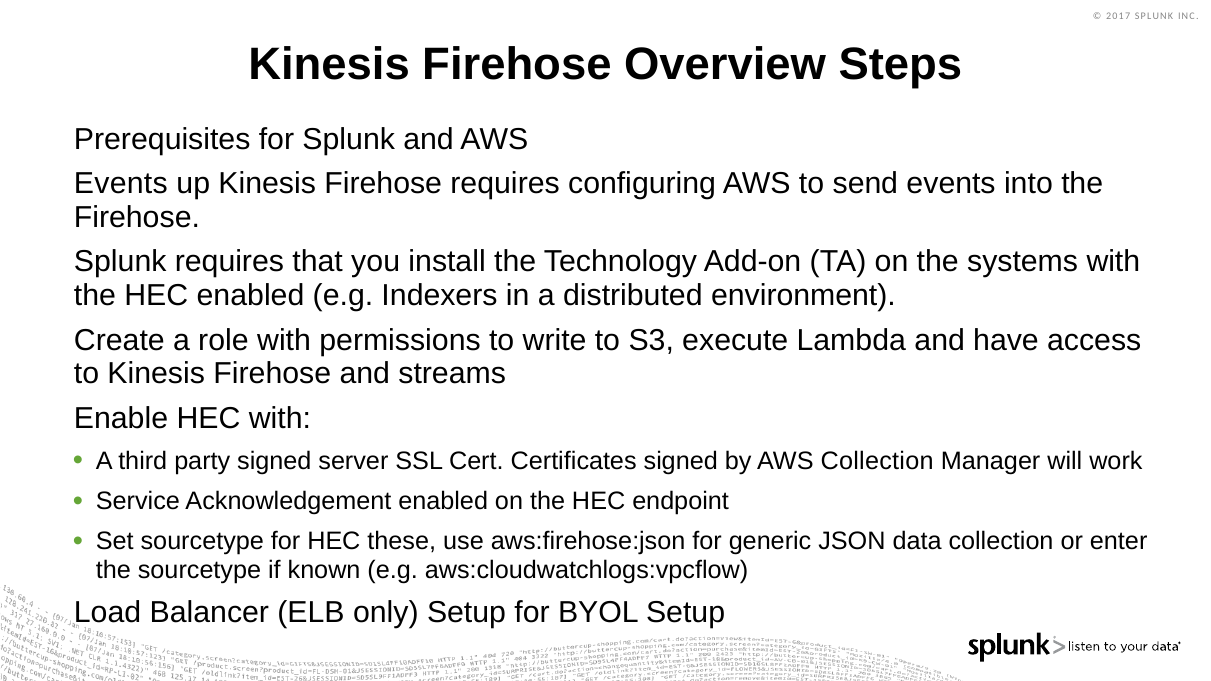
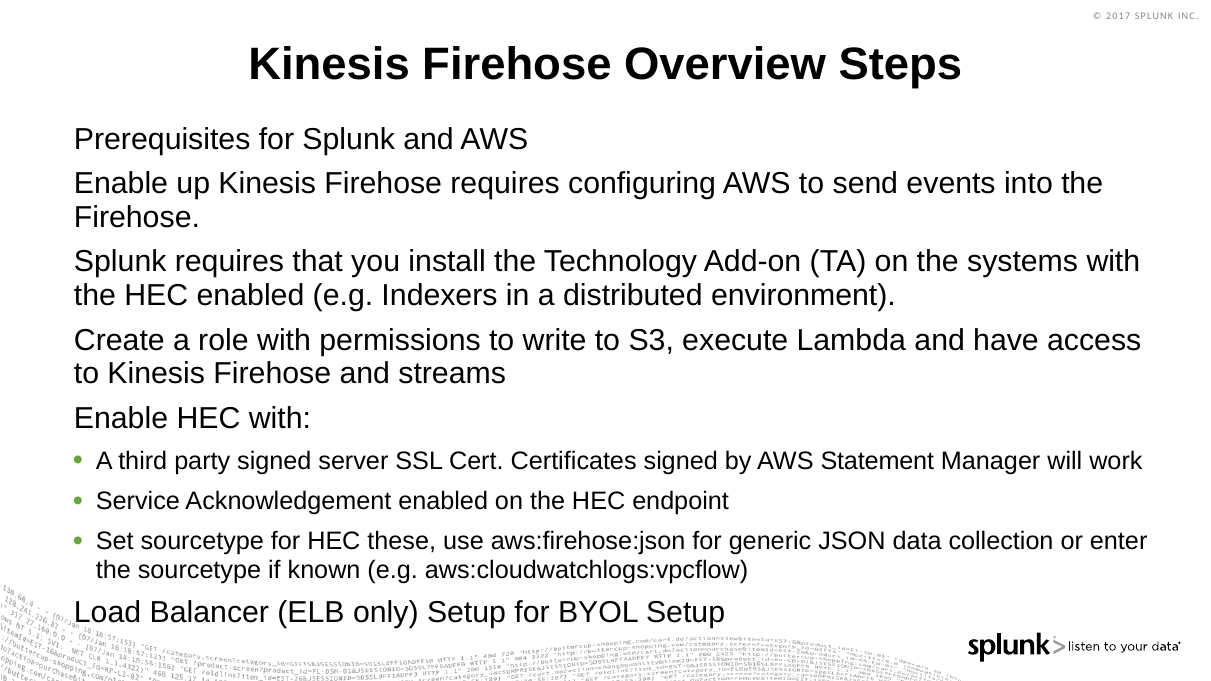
Events: Events -> Enable (121, 184)
AWS Collection: Collection -> Statement (877, 461)
